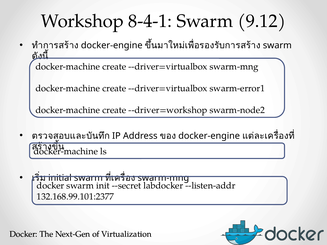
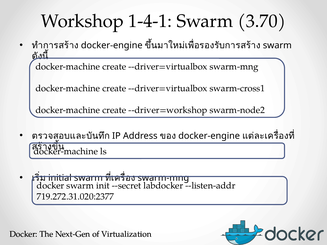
8-4-1: 8-4-1 -> 1-4-1 (150, 21)
9.12: 9.12 -> 3.70 (262, 21)
swarm-error1: swarm-error1 -> swarm-cross1 (237, 88)
132.168.99.101:2377: 132.168.99.101:2377 -> 719.272.31.020:2377 (75, 197)
